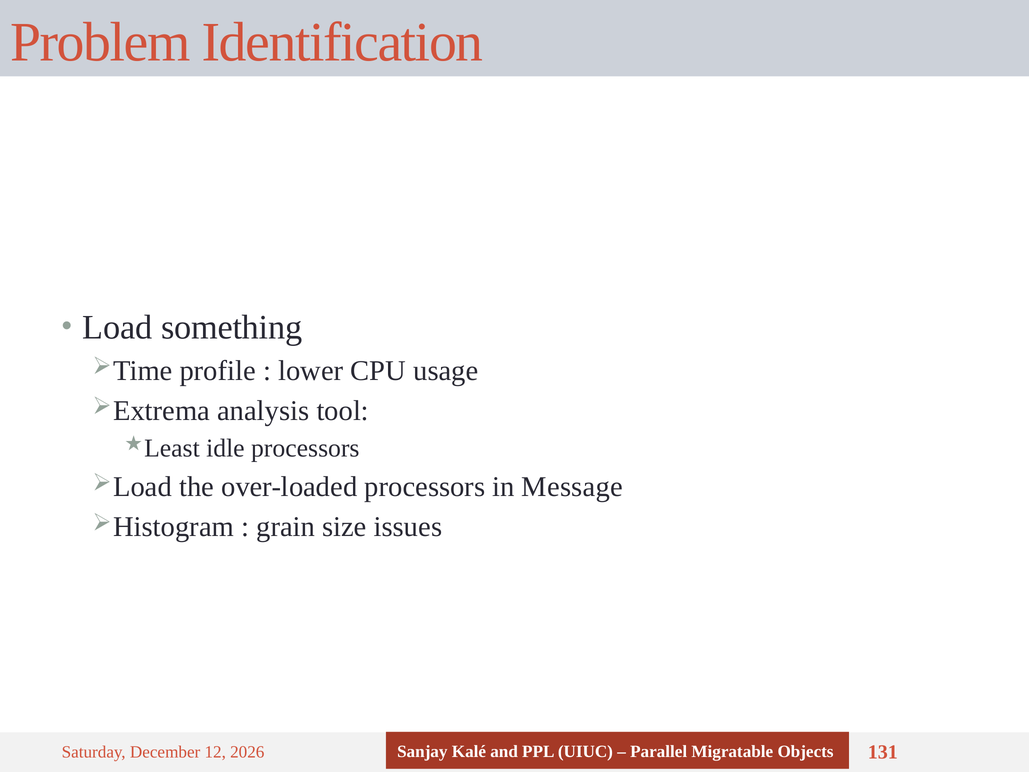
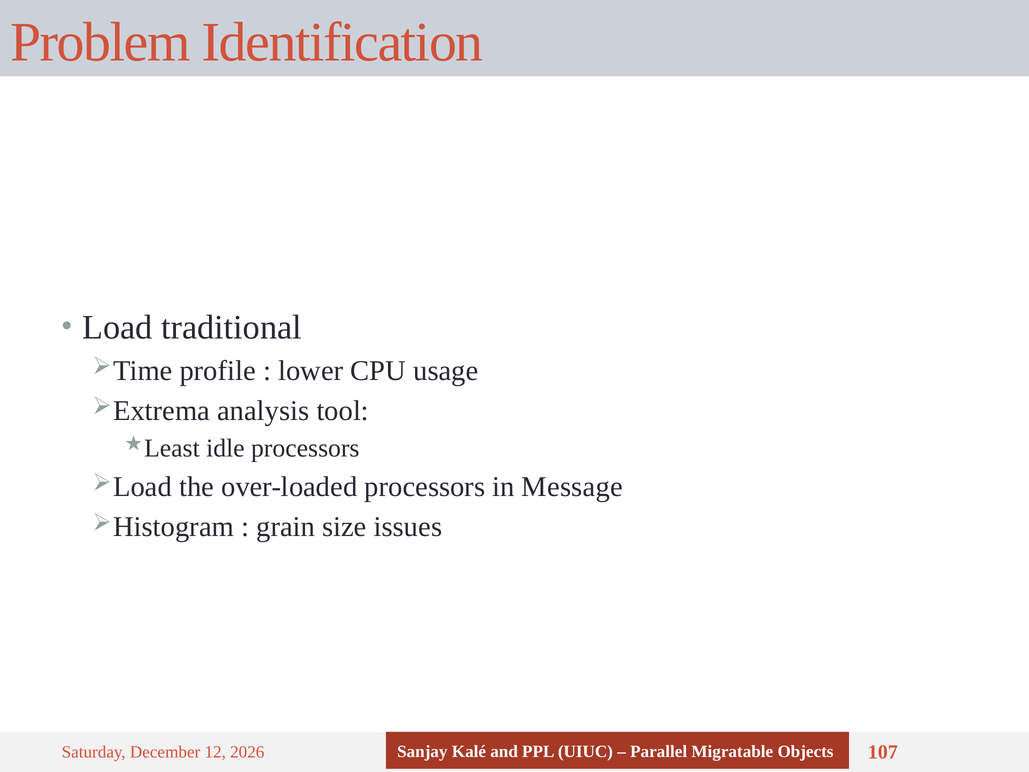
something: something -> traditional (232, 328)
131: 131 -> 107 (883, 752)
